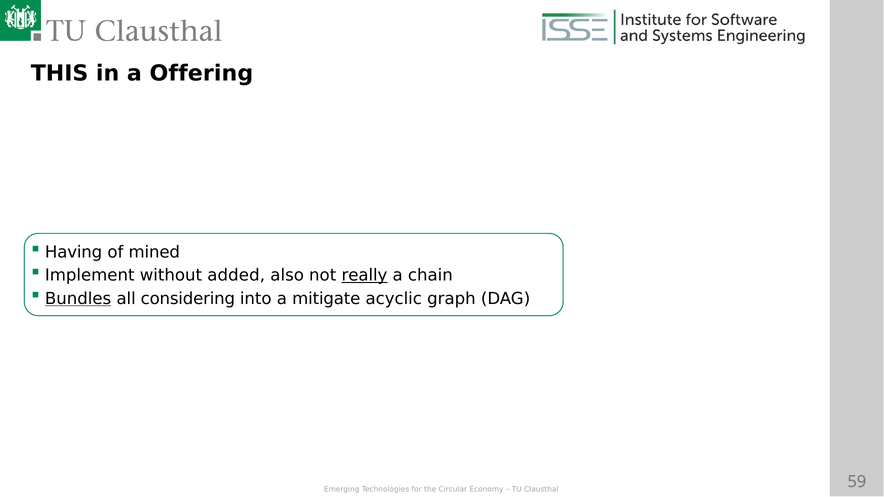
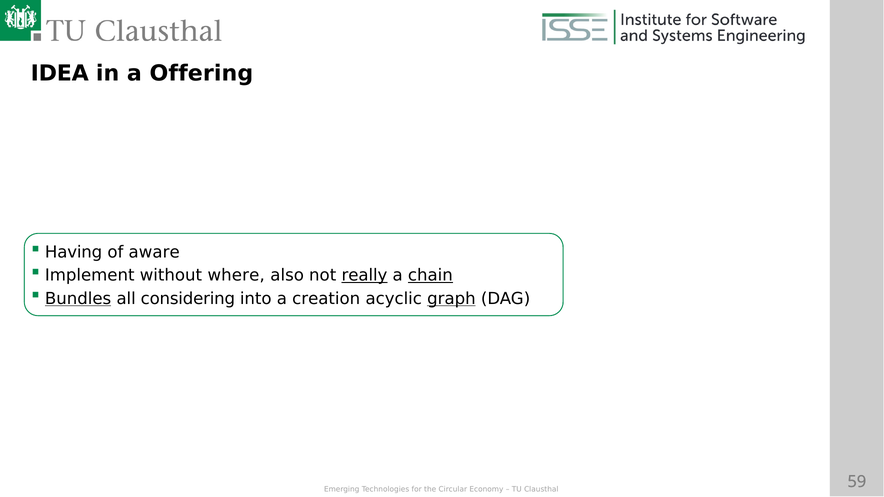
THIS: THIS -> IDEA (60, 74)
mined: mined -> aware (154, 252)
added: added -> where (236, 276)
chain underline: none -> present (430, 276)
mitigate: mitigate -> creation (326, 299)
graph underline: none -> present (451, 299)
